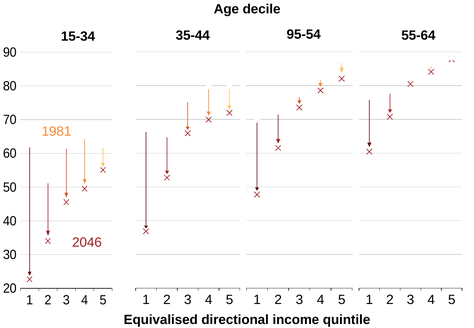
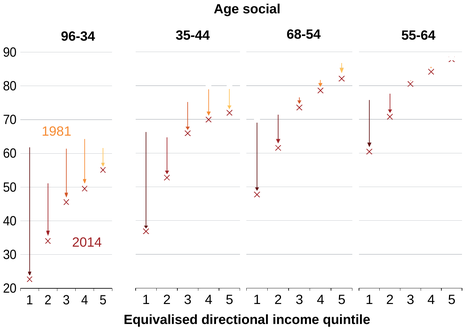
decile: decile -> social (262, 9)
15-34: 15-34 -> 96-34 (78, 36)
95-54: 95-54 -> 68-54 (304, 34)
2046: 2046 -> 2014 (87, 242)
